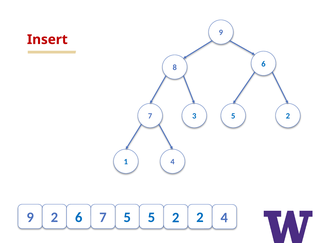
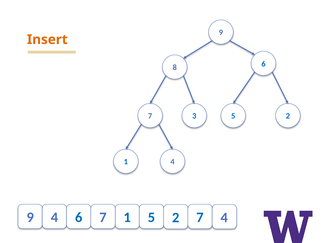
Insert colour: red -> orange (47, 40)
9 2: 2 -> 4 (54, 217)
6 5: 5 -> 1 (127, 217)
2 2: 2 -> 7 (200, 217)
